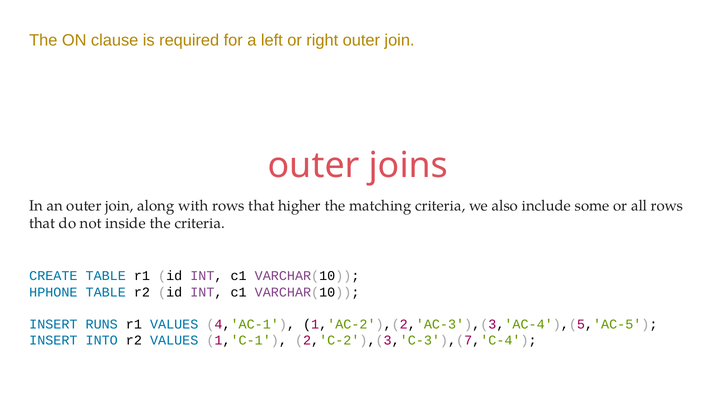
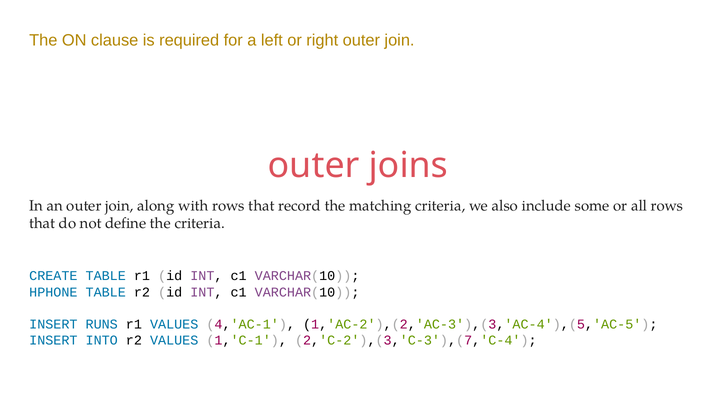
higher: higher -> record (300, 205)
inside: inside -> define (126, 223)
